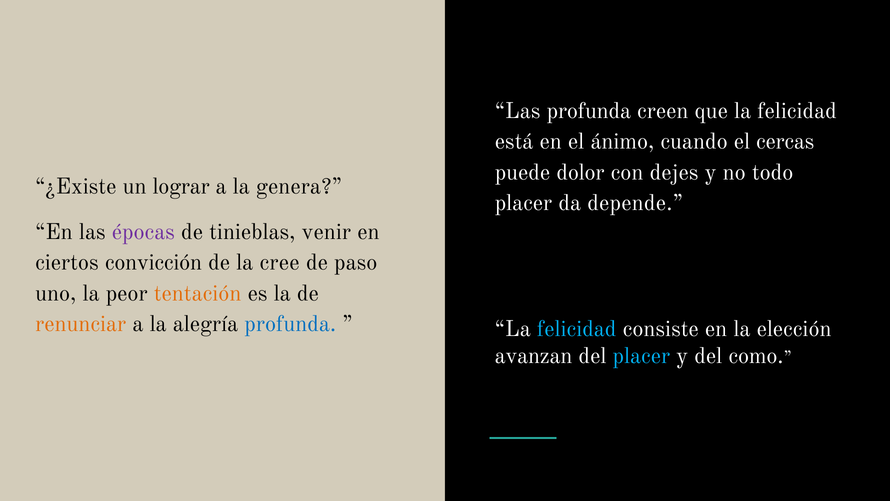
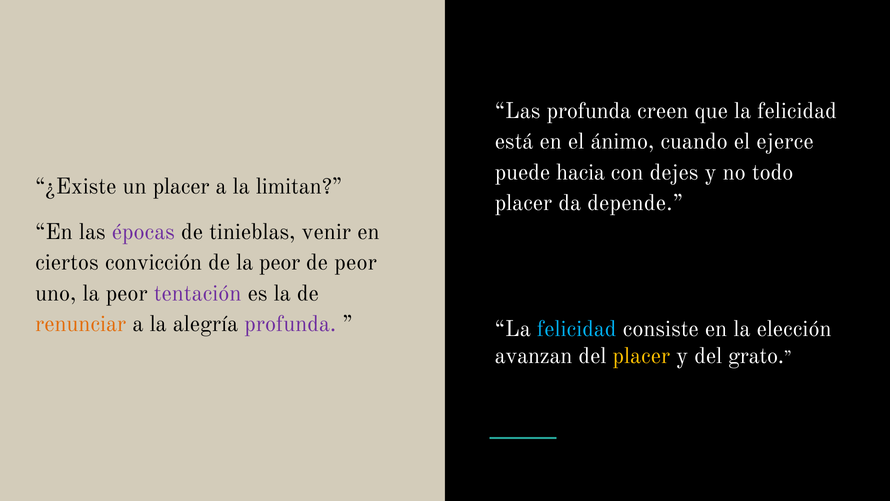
cercas: cercas -> ejerce (785, 142)
dolor: dolor -> hacia (581, 172)
un lograr: lograr -> placer (181, 186)
genera: genera -> limitan (299, 186)
de la cree: cree -> peor (280, 262)
de paso: paso -> peor (356, 262)
tentación colour: orange -> purple (198, 293)
profunda colour: blue -> purple (290, 324)
placer colour: light blue -> yellow (641, 355)
como: como -> grato (756, 355)
